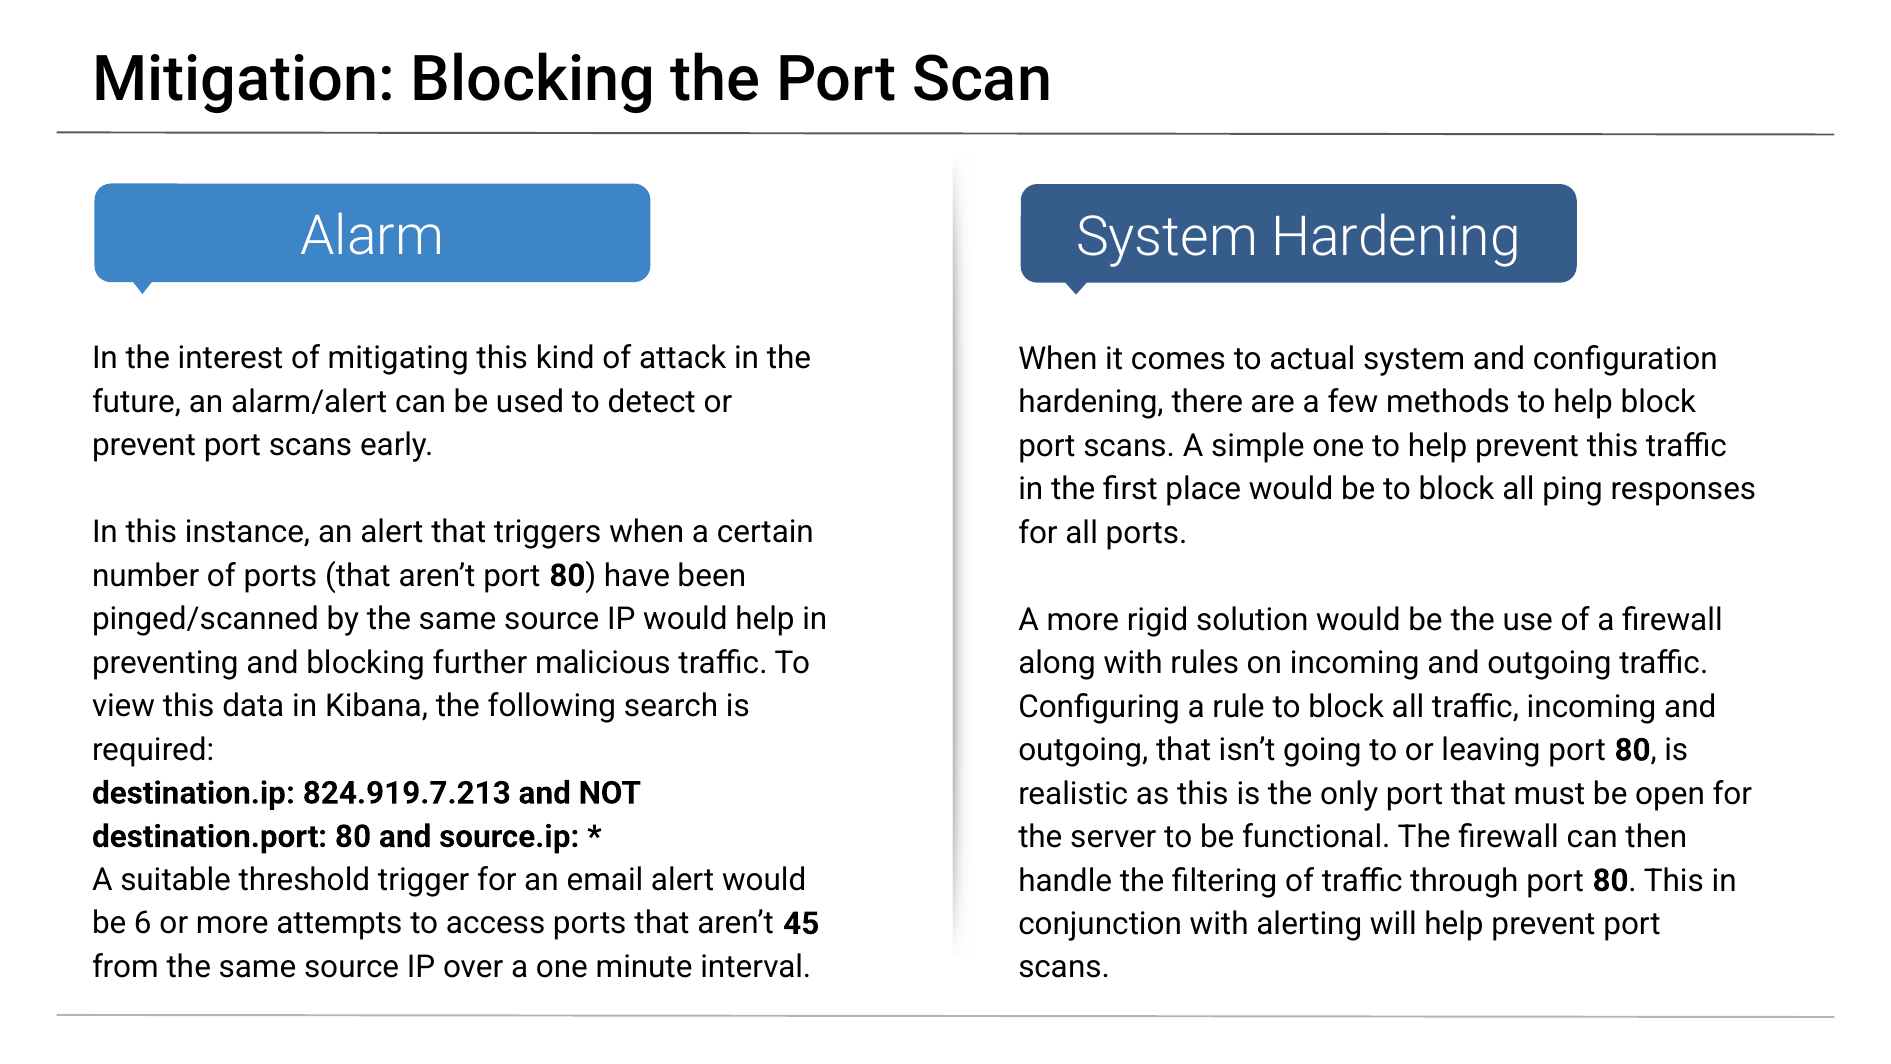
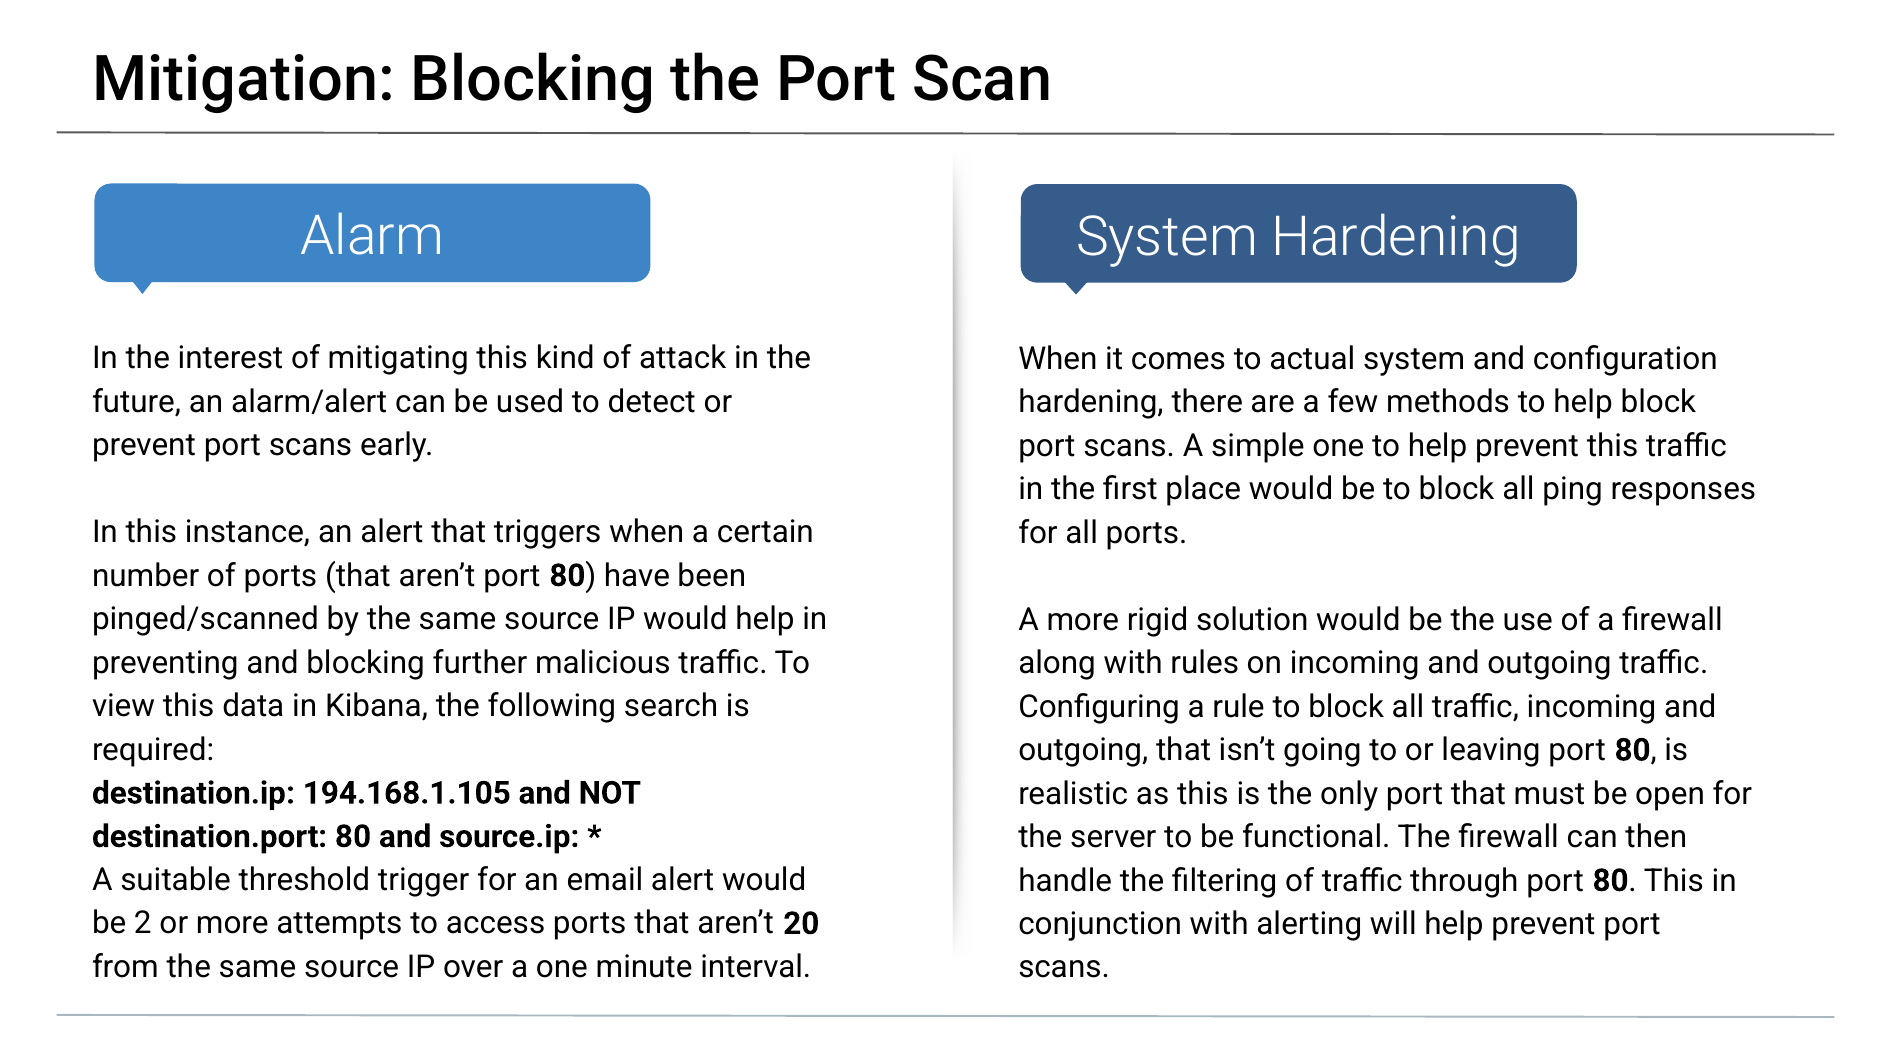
824.919.7.213: 824.919.7.213 -> 194.168.1.105 (407, 793)
6: 6 -> 2 (143, 923)
45: 45 -> 20 (801, 923)
